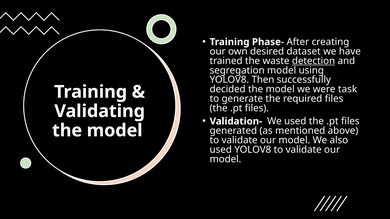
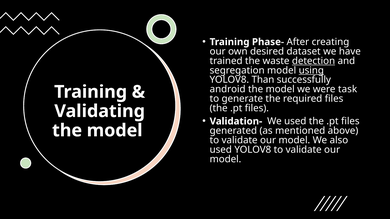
using underline: none -> present (311, 70)
Then: Then -> Than (263, 80)
decided: decided -> android (228, 89)
